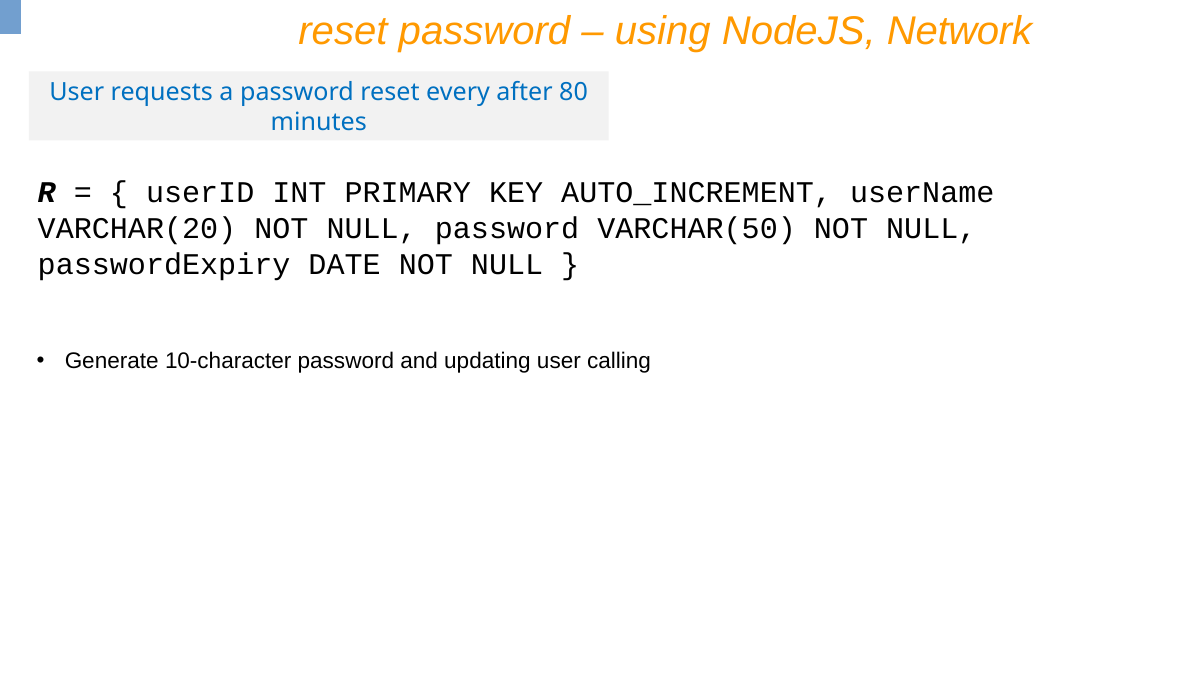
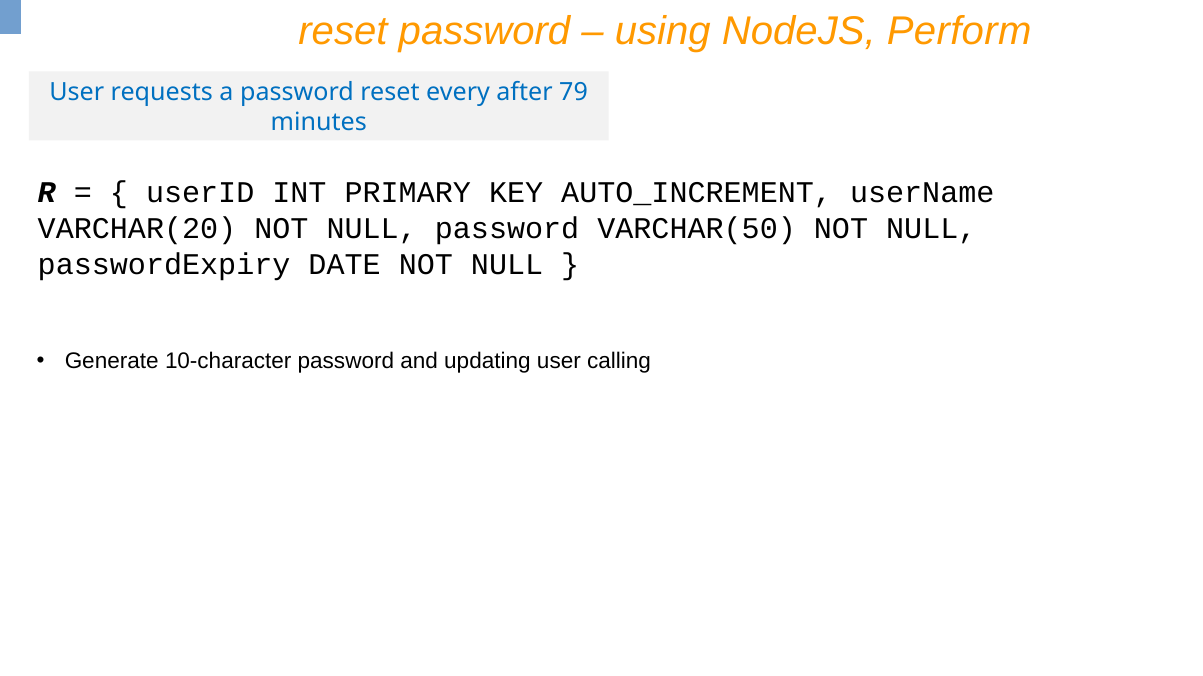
Network: Network -> Perform (959, 31)
80: 80 -> 79 (574, 93)
